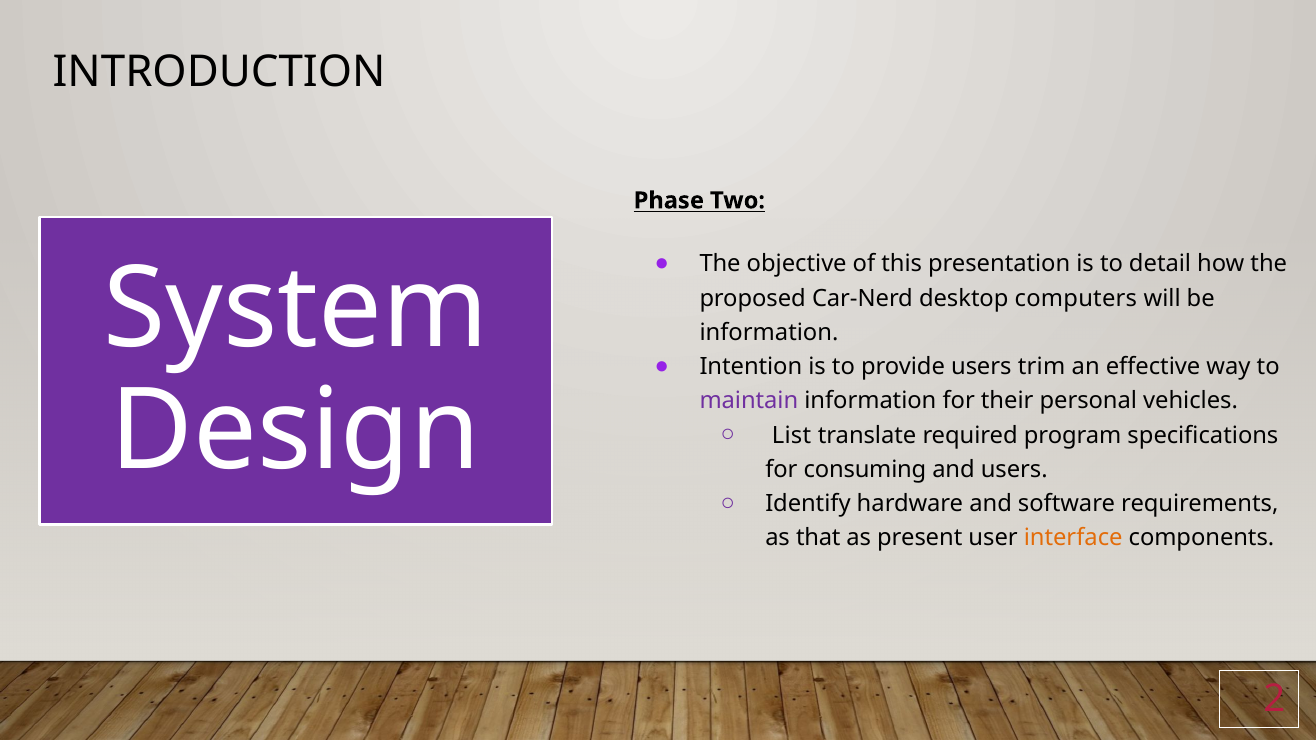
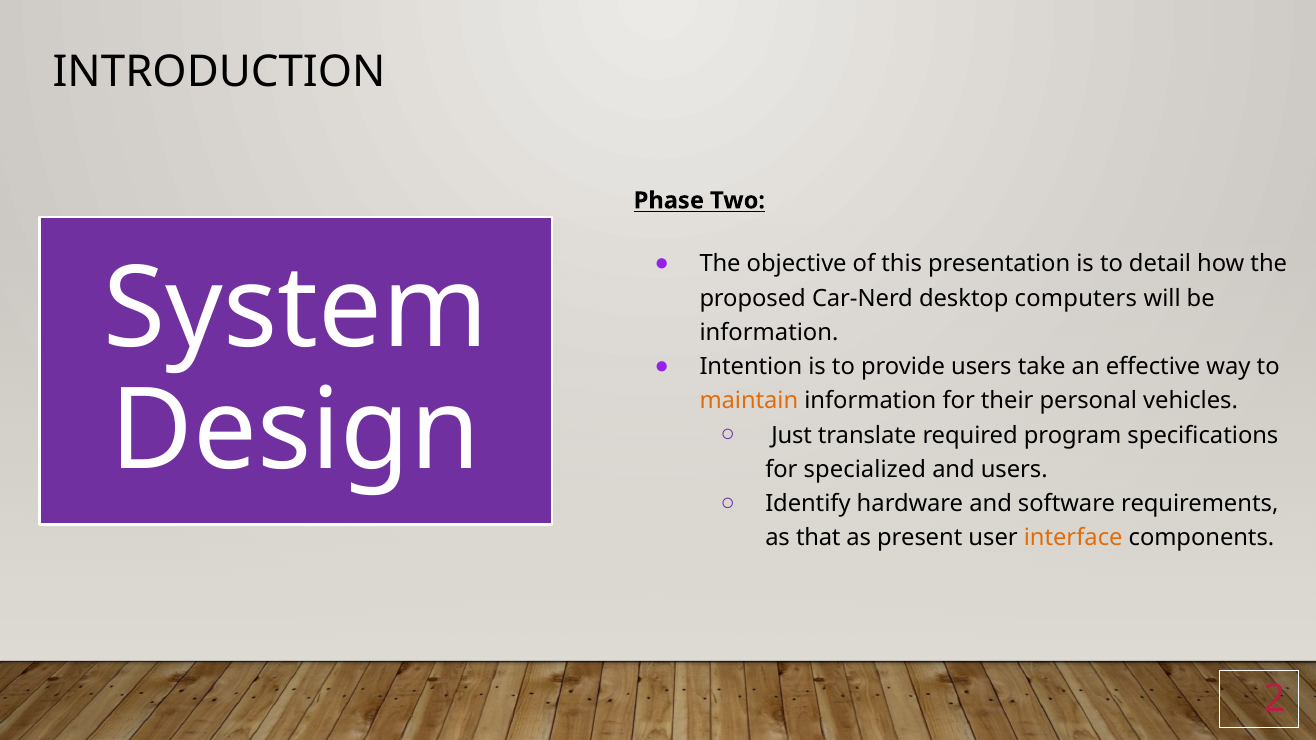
trim: trim -> take (1042, 367)
maintain colour: purple -> orange (749, 401)
List: List -> Just (792, 435)
consuming: consuming -> specialized (865, 470)
